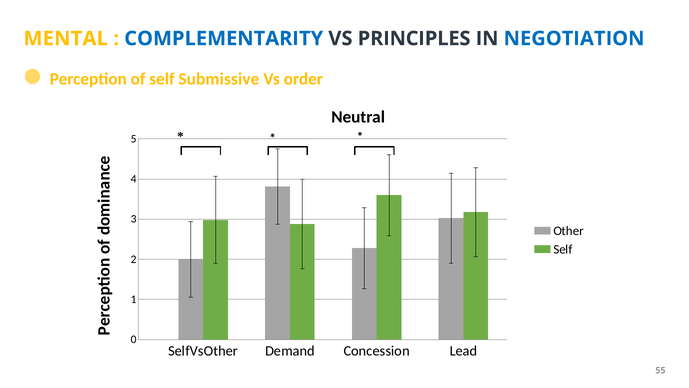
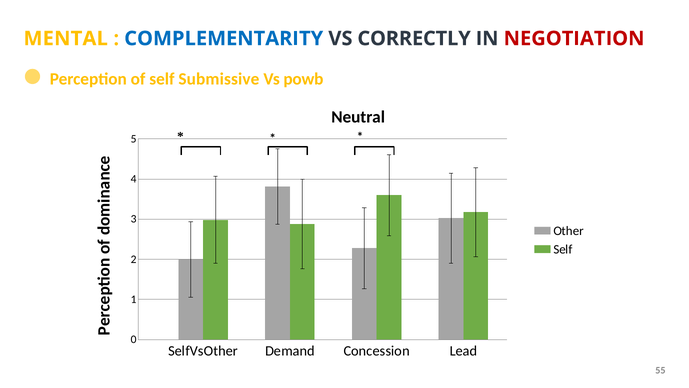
PRINCIPLES: PRINCIPLES -> CORRECTLY (414, 39)
NEGOTIATION colour: blue -> red (574, 39)
order: order -> powb (303, 79)
